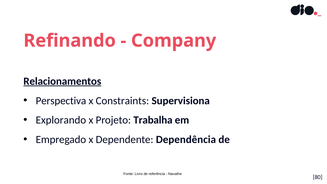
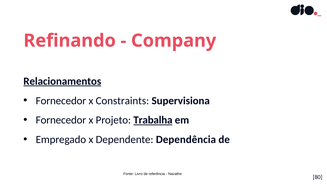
Perspectiva: Perspectiva -> Fornecedor (61, 101)
Explorando: Explorando -> Fornecedor (61, 120)
Trabalha underline: none -> present (153, 120)
